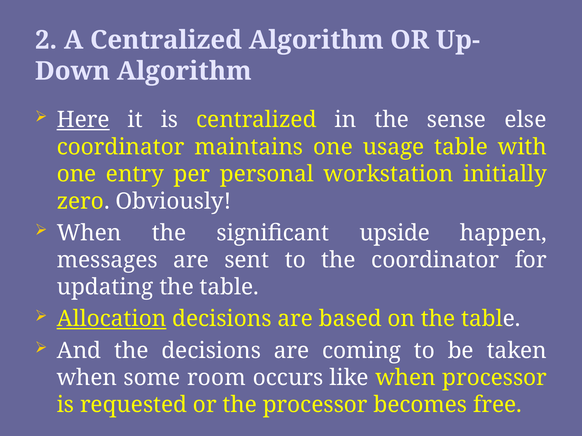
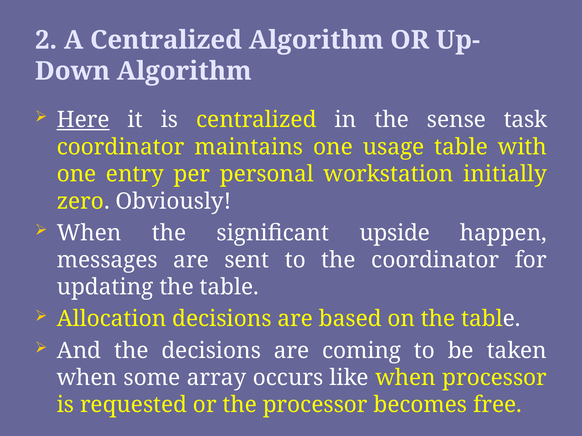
else: else -> task (526, 120)
Allocation underline: present -> none (112, 319)
room: room -> array (217, 378)
